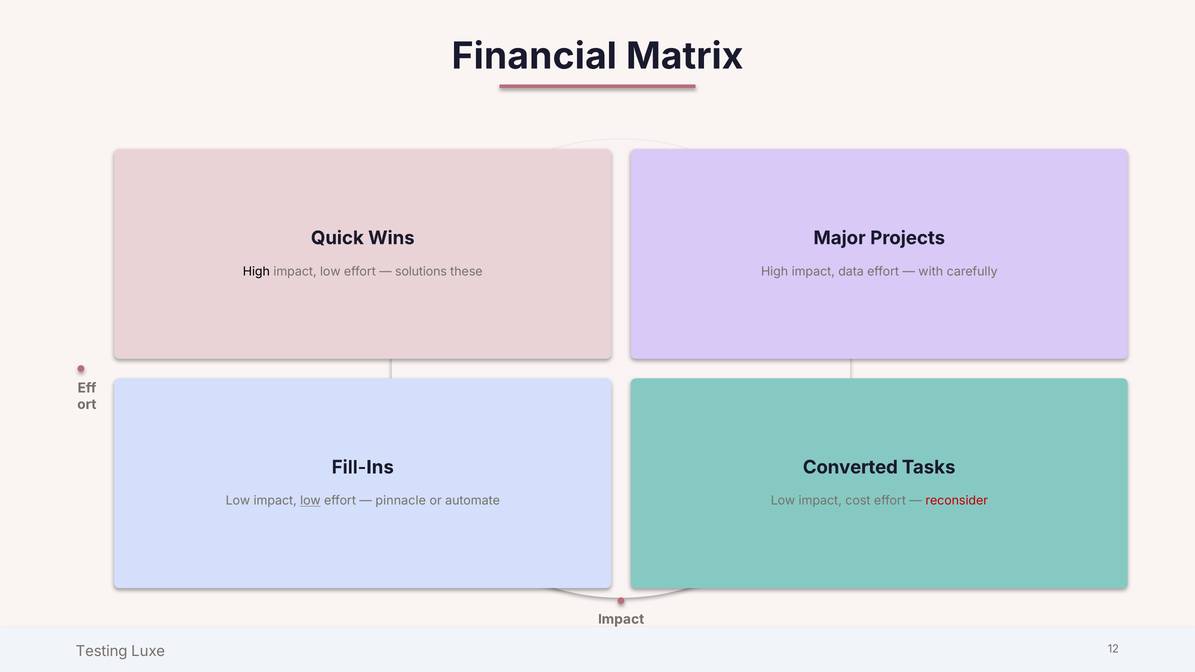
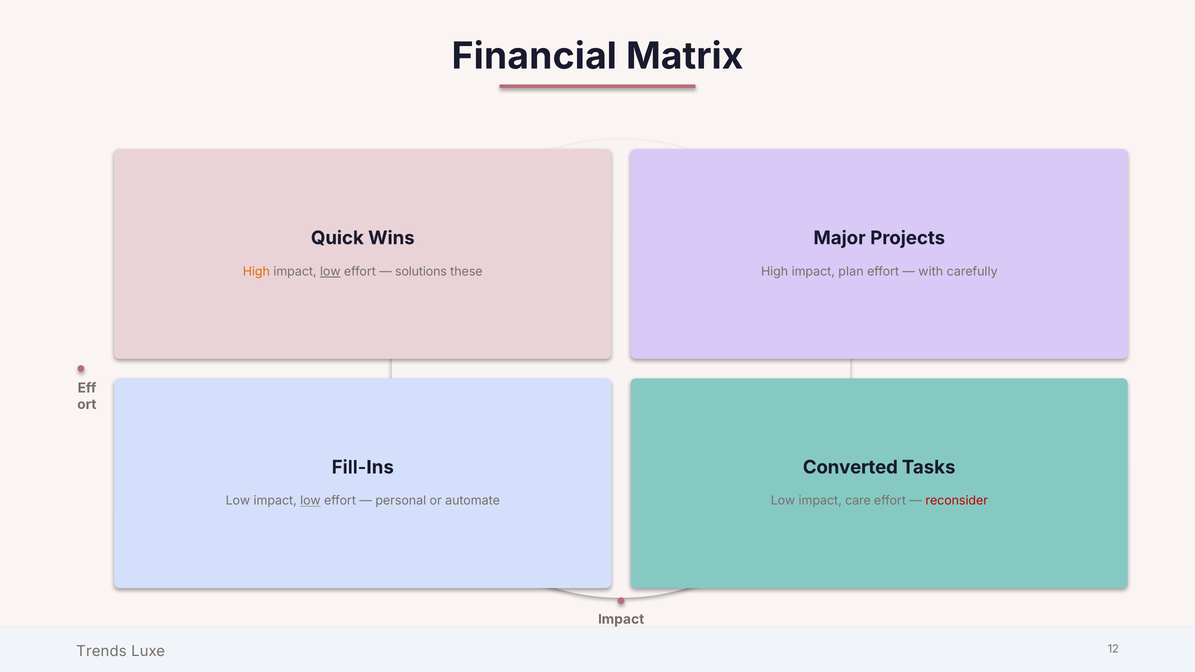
High colour: black -> orange (256, 272)
low underline: none -> present (330, 272)
data: data -> plan (851, 272)
pinnacle: pinnacle -> personal (401, 501)
cost: cost -> care (858, 501)
Testing: Testing -> Trends (101, 652)
